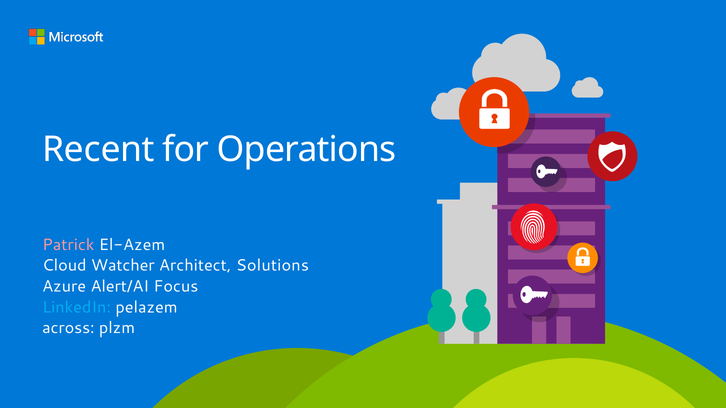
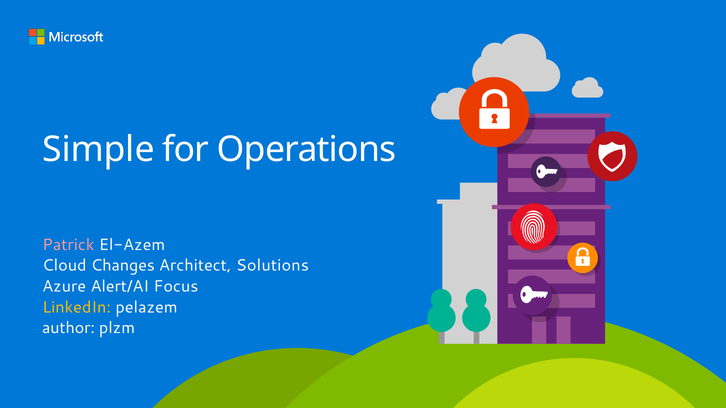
Recent: Recent -> Simple (98, 149)
Watcher: Watcher -> Changes (123, 266)
LinkedIn colour: light blue -> yellow (77, 307)
across: across -> author (68, 328)
